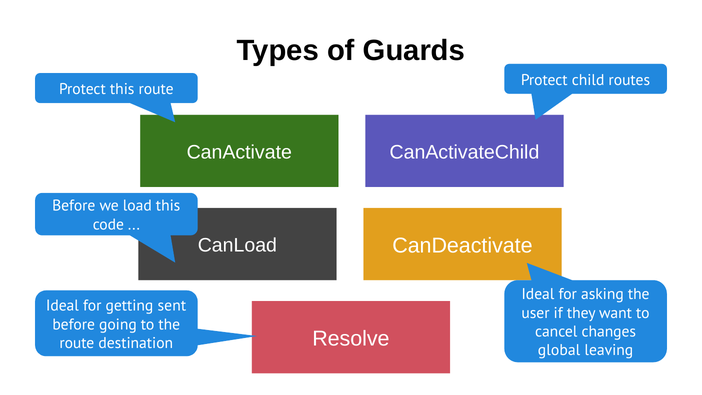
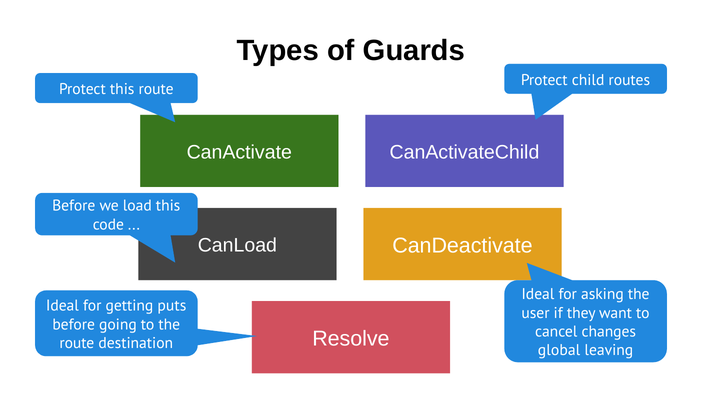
sent: sent -> puts (172, 306)
